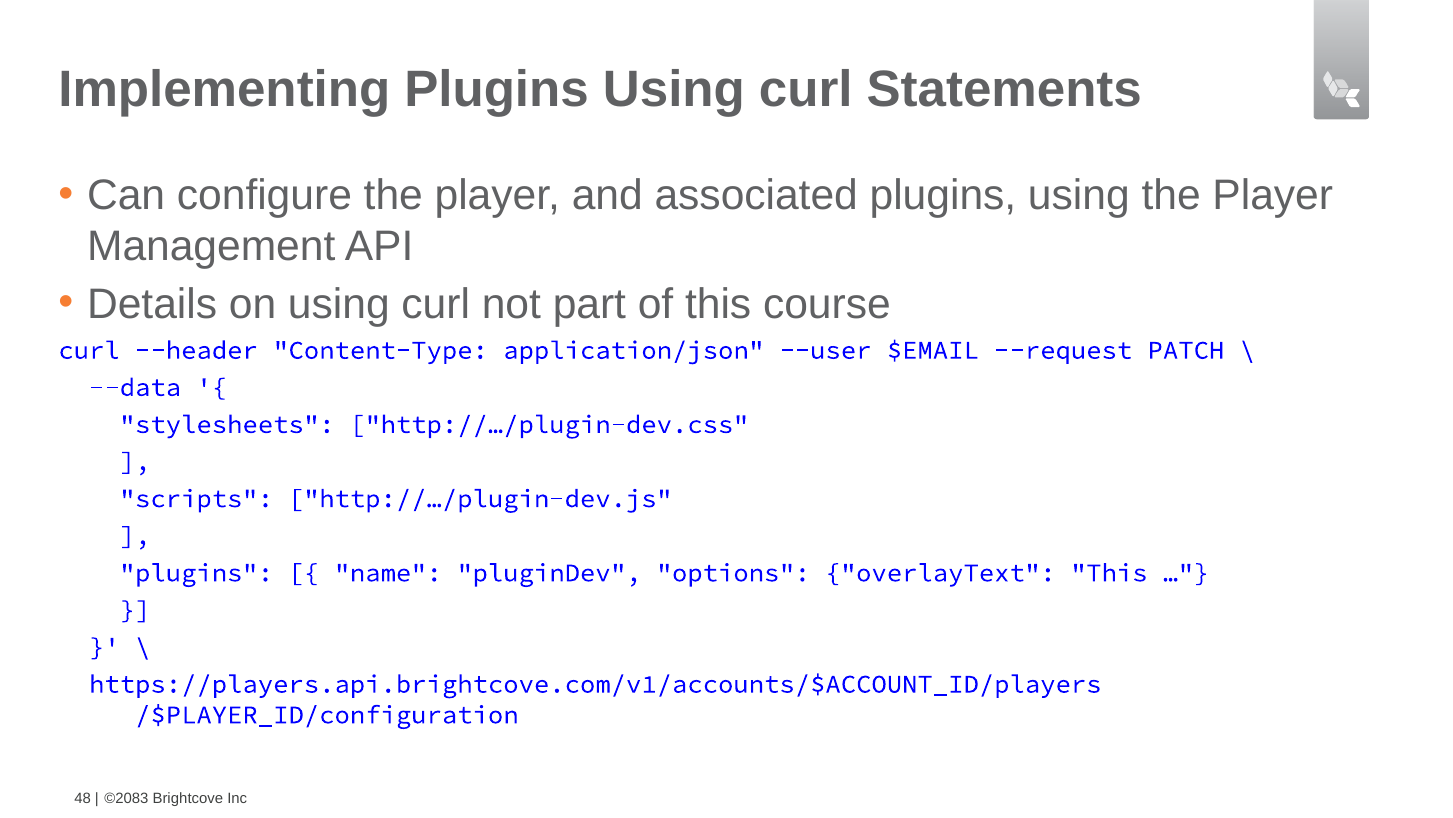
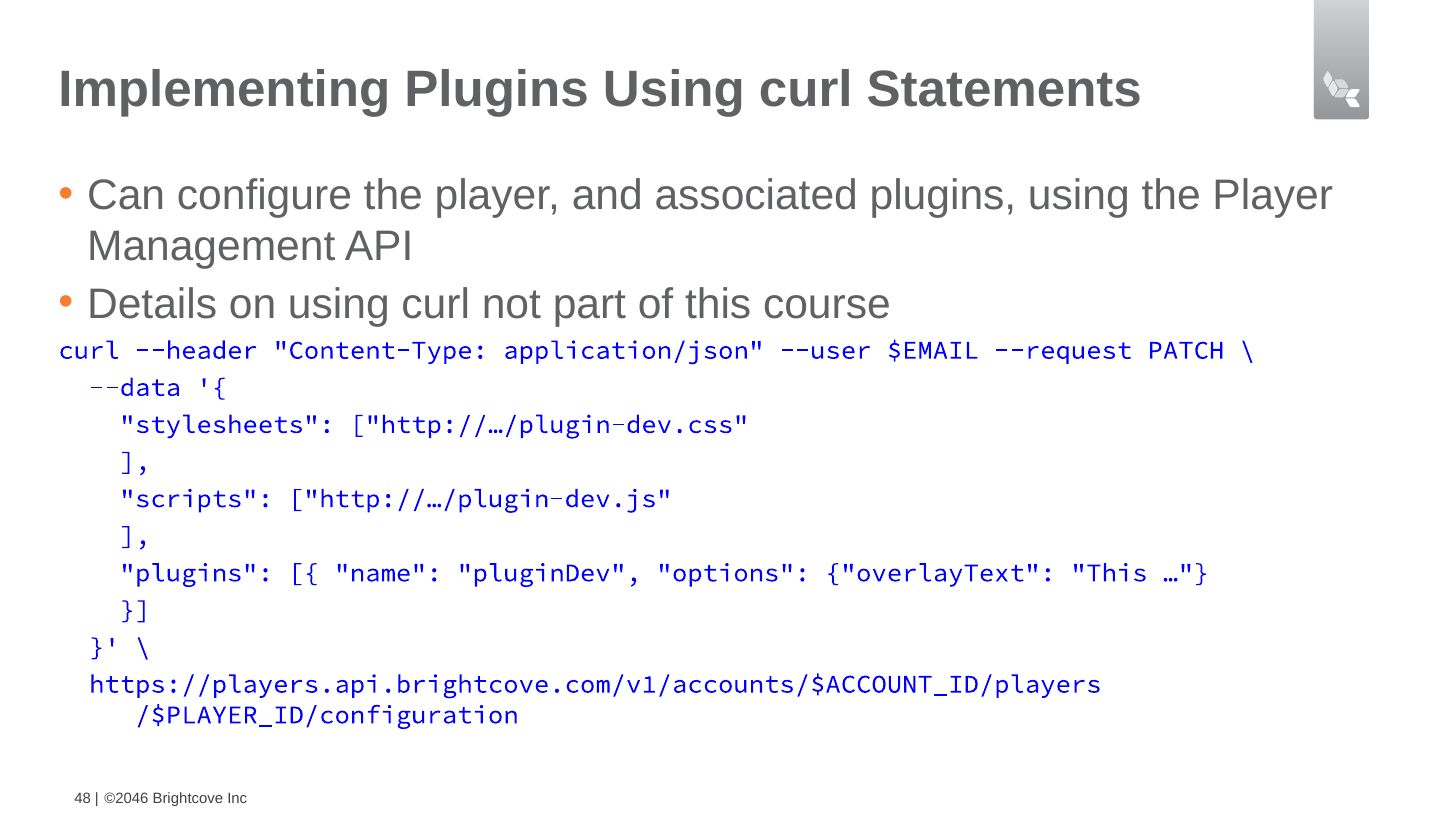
©2083: ©2083 -> ©2046 (126, 798)
